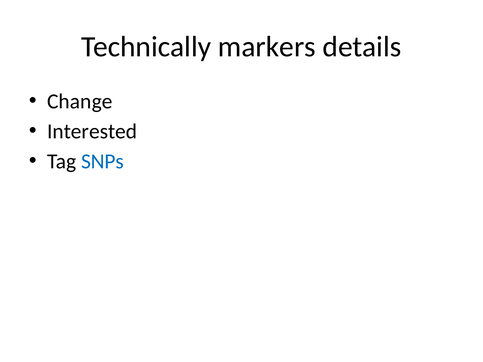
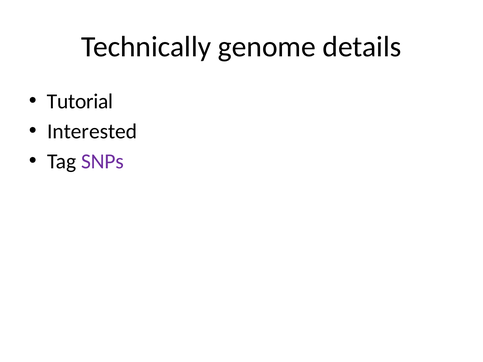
markers: markers -> genome (267, 47)
Change: Change -> Tutorial (80, 101)
SNPs colour: blue -> purple (103, 161)
